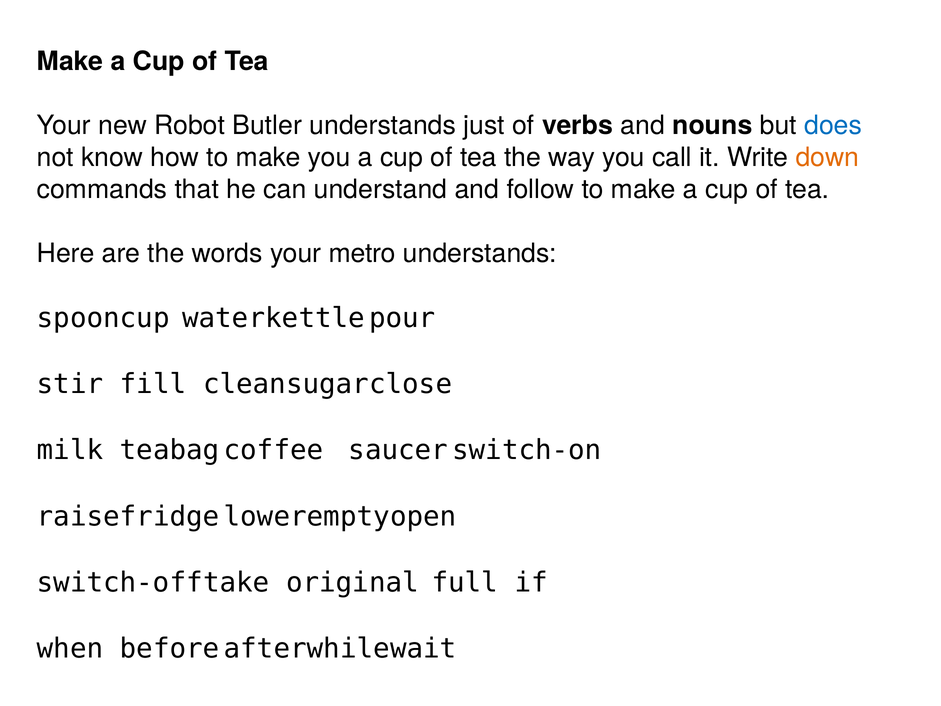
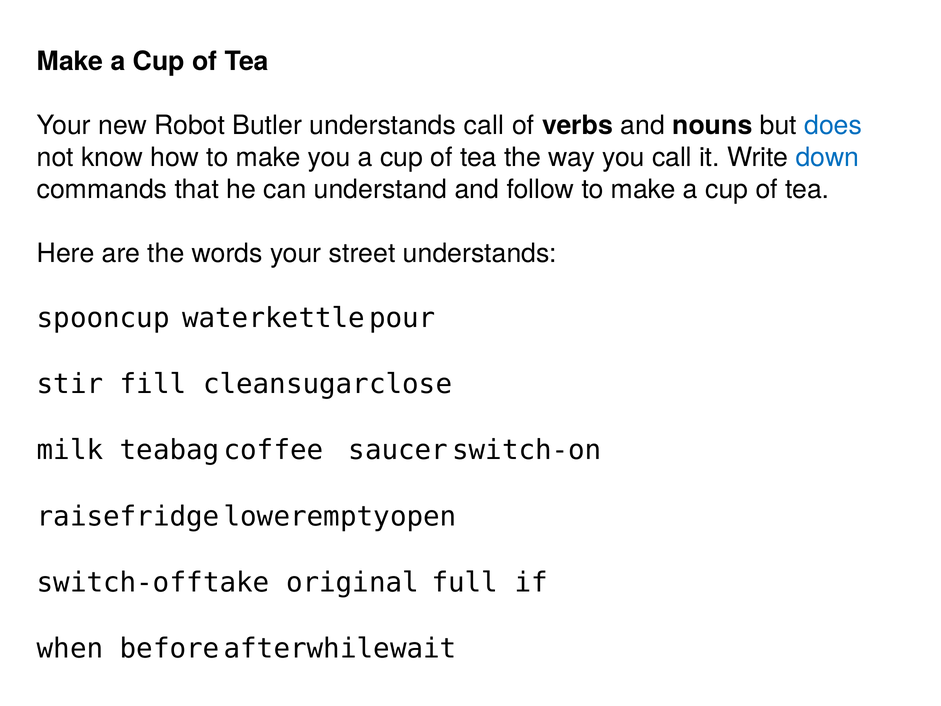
understands just: just -> call (484, 125)
down colour: orange -> blue (827, 157)
metro: metro -> street (362, 253)
